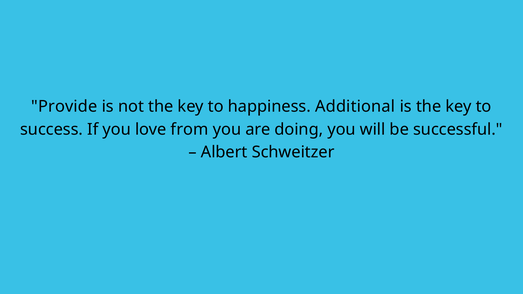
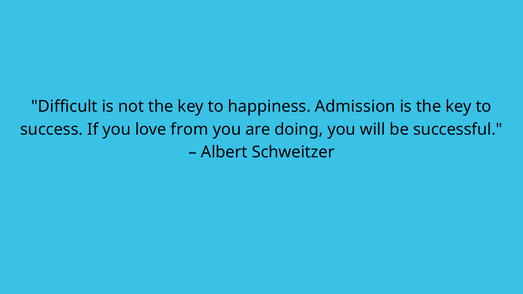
Provide: Provide -> Difficult (64, 107)
Additional: Additional -> Admission (355, 107)
